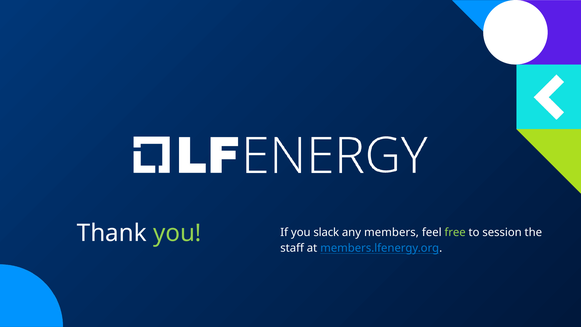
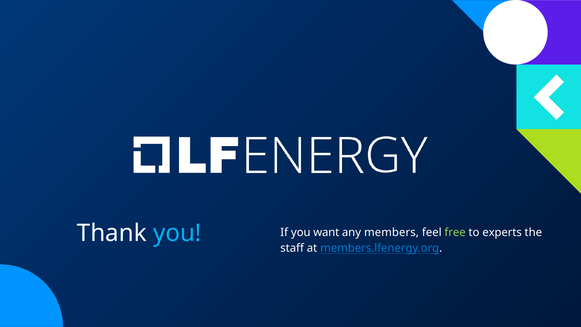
you colour: light green -> light blue (177, 233)
slack: slack -> want (326, 232)
session: session -> experts (502, 232)
